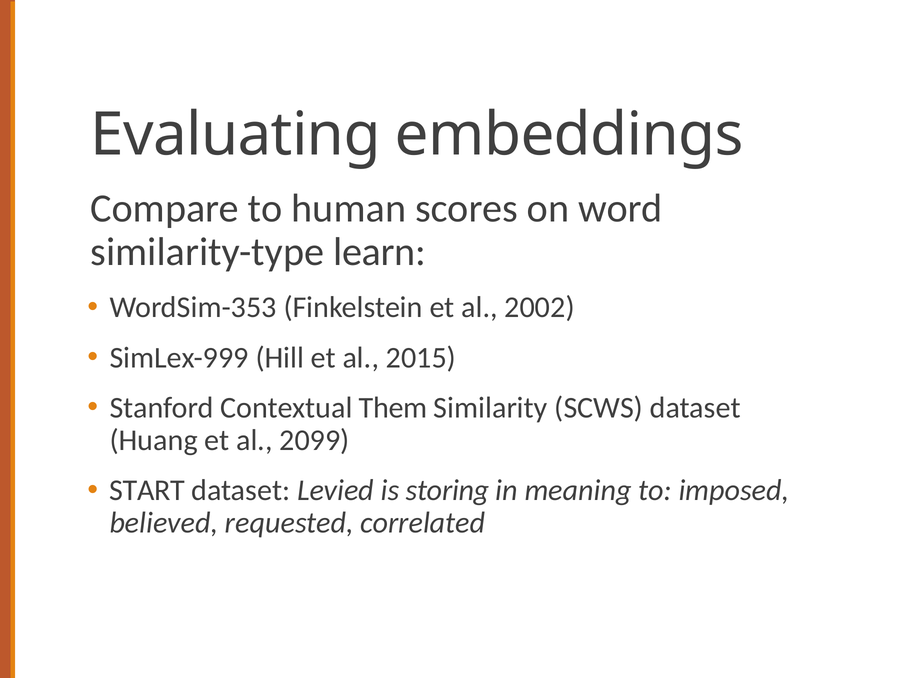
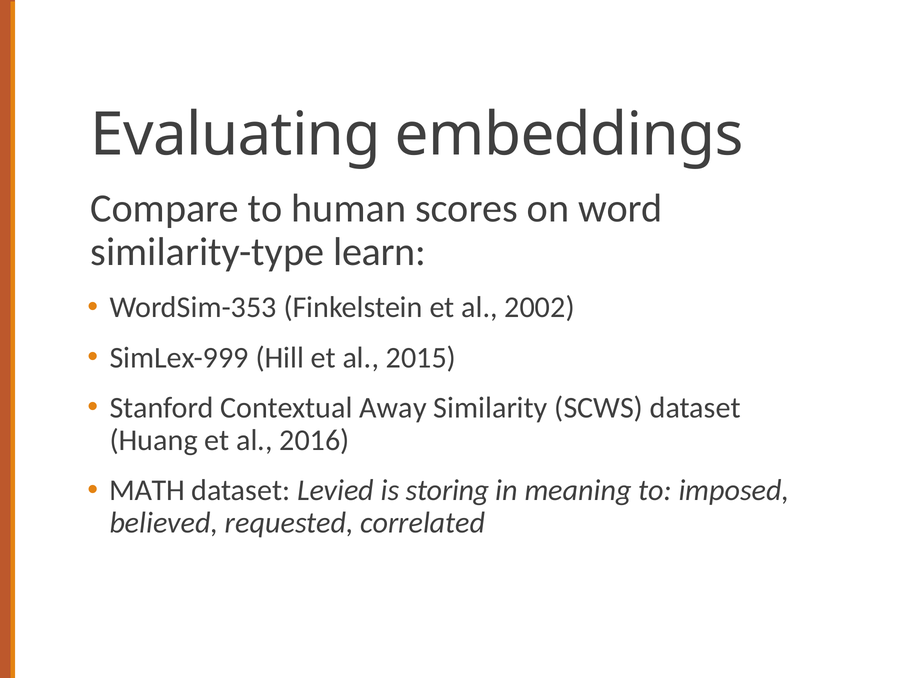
Them: Them -> Away (393, 408)
2099: 2099 -> 2016 (314, 440)
START: START -> MATH (147, 490)
